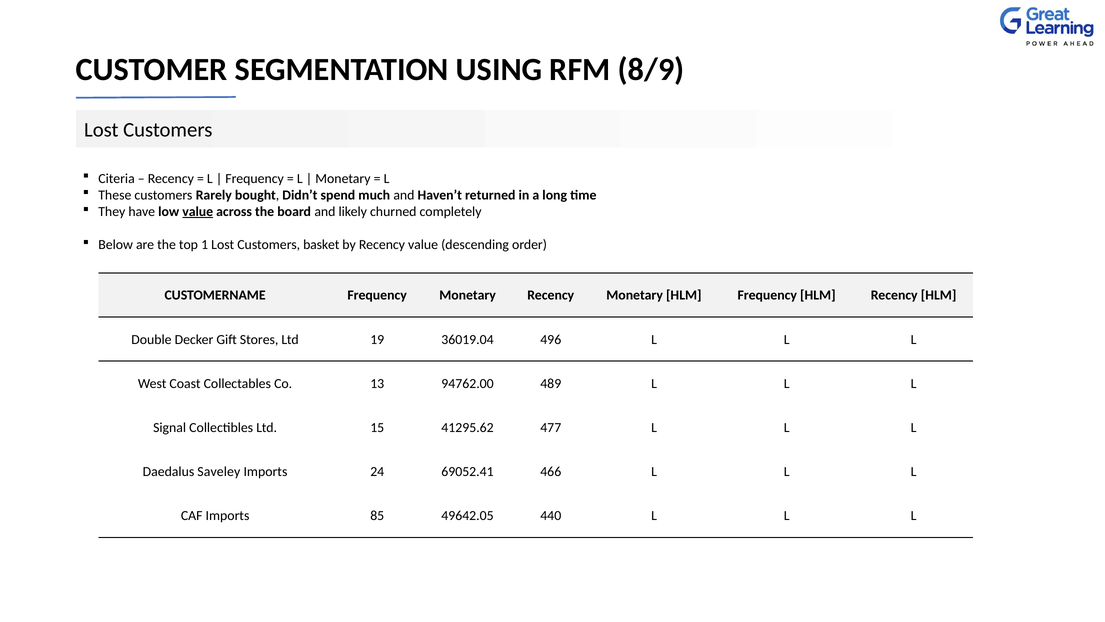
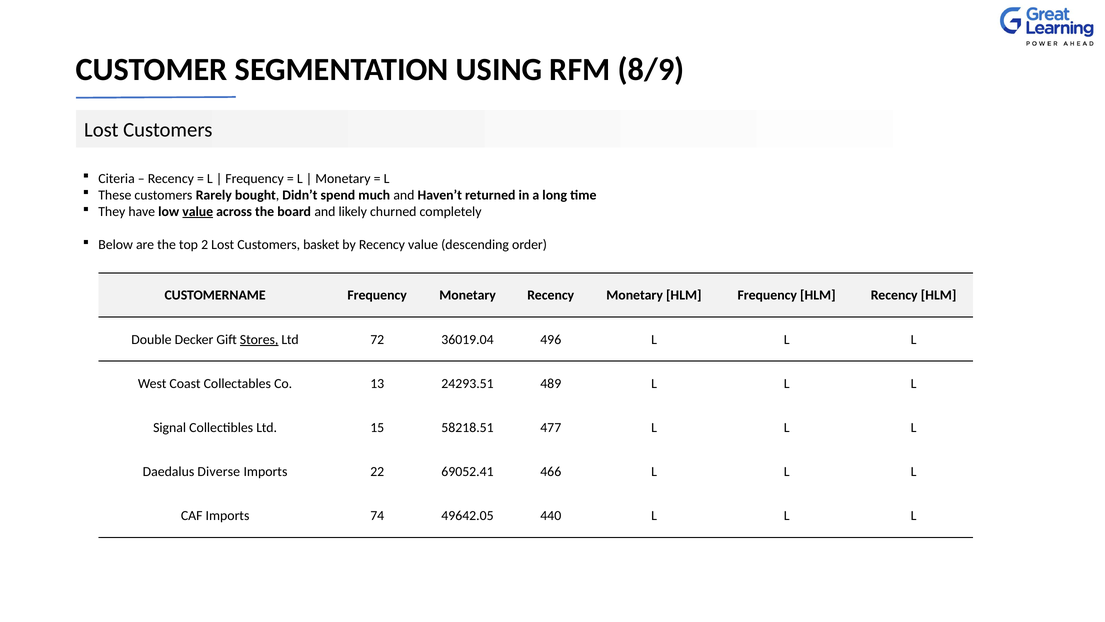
1: 1 -> 2 (205, 245)
Stores underline: none -> present (259, 339)
19: 19 -> 72 (377, 339)
94762.00: 94762.00 -> 24293.51 (468, 383)
41295.62: 41295.62 -> 58218.51 (468, 427)
Saveley: Saveley -> Diverse (219, 471)
24: 24 -> 22 (377, 471)
85: 85 -> 74 (377, 516)
